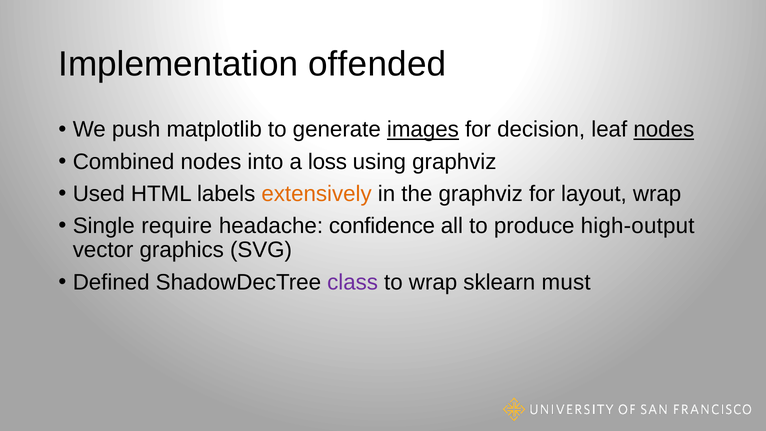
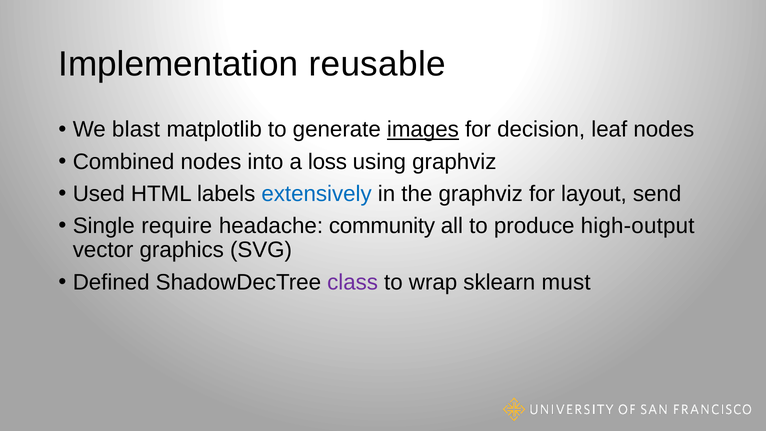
offended: offended -> reusable (377, 64)
push: push -> blast (136, 130)
nodes underline: present -> none (664, 130)
extensively colour: orange -> blue (317, 194)
layout wrap: wrap -> send (657, 194)
confidence: confidence -> community (382, 226)
